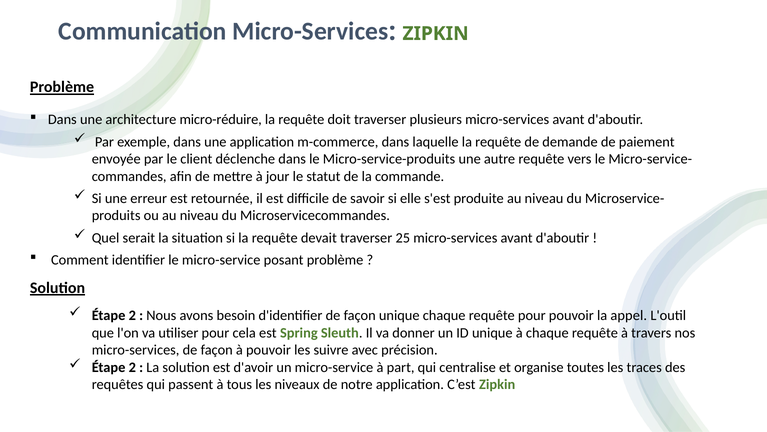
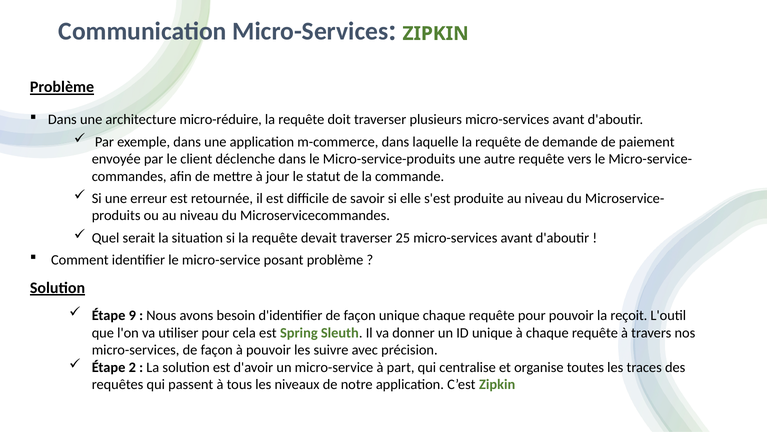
2: 2 -> 9 (132, 315)
appel: appel -> reçoit (629, 315)
